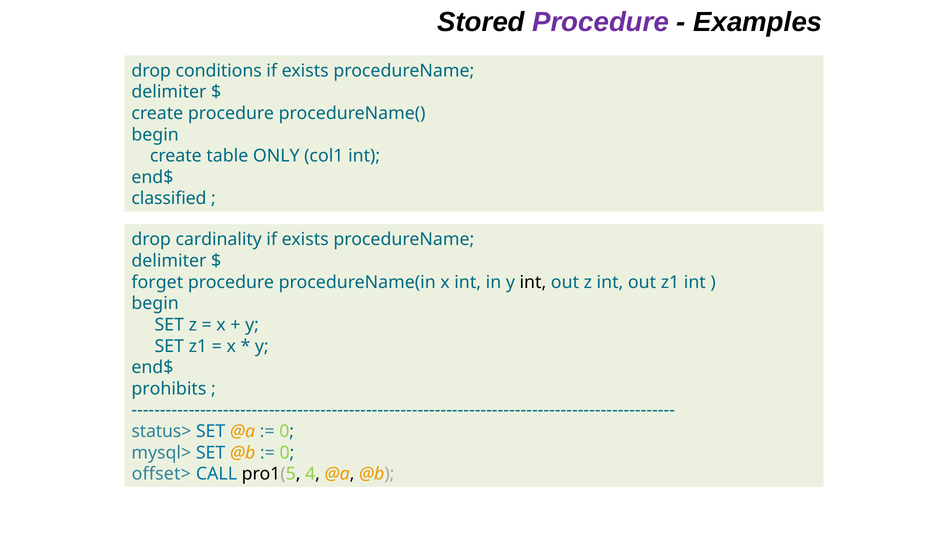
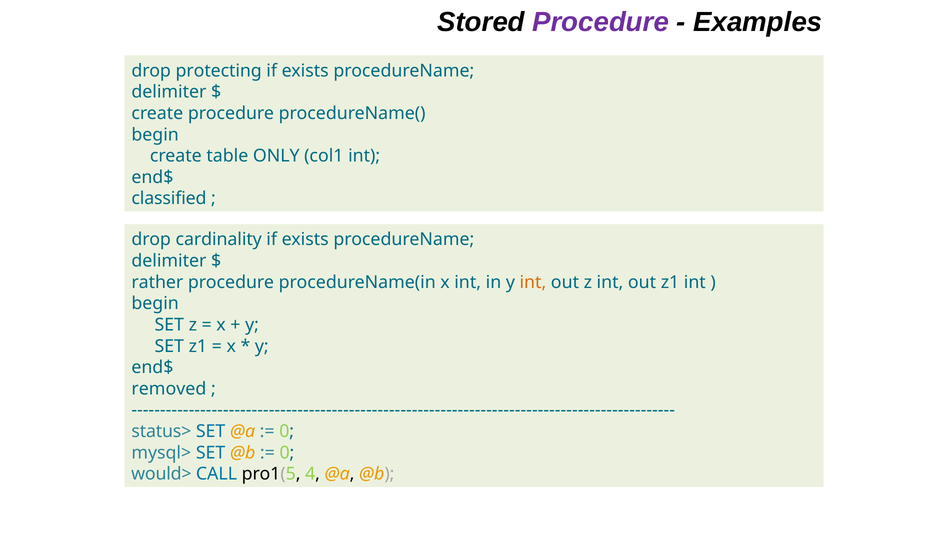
conditions: conditions -> protecting (219, 71)
forget: forget -> rather (157, 282)
int colour: black -> orange (533, 282)
prohibits: prohibits -> removed (169, 389)
offset>: offset> -> would> (161, 474)
